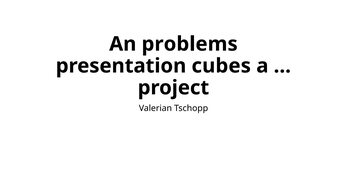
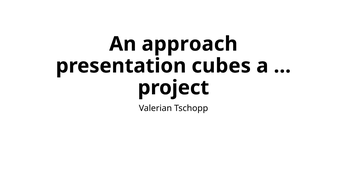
problems: problems -> approach (190, 44)
